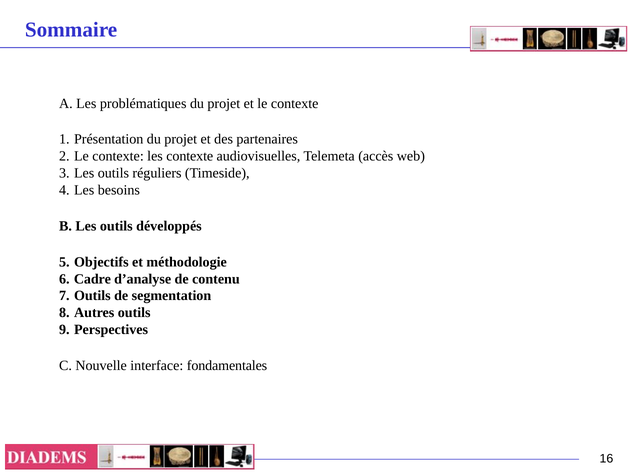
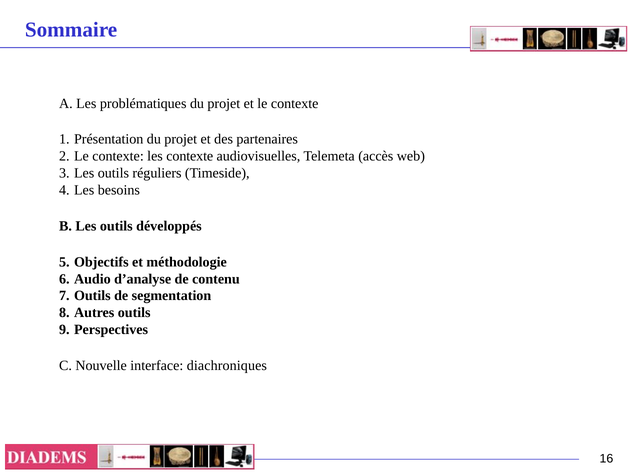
Cadre: Cadre -> Audio (92, 279)
fondamentales: fondamentales -> diachroniques (227, 365)
